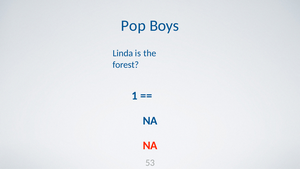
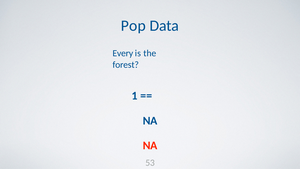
Boys: Boys -> Data (164, 26)
Linda: Linda -> Every (123, 53)
